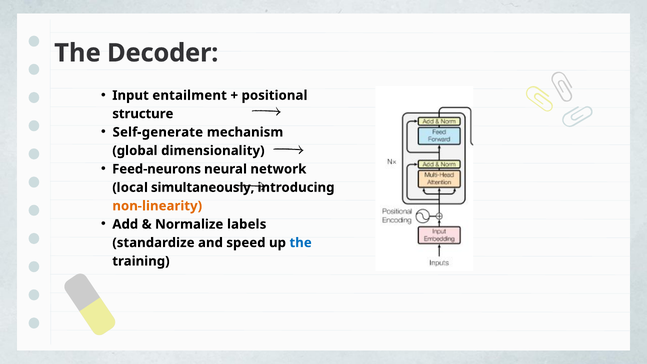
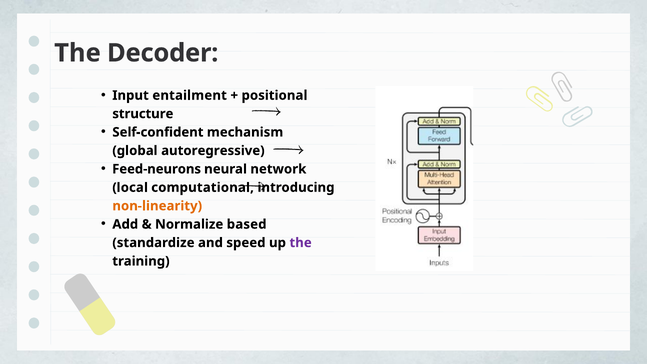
Self-generate: Self-generate -> Self-confident (158, 132)
dimensionality: dimensionality -> autoregressive (213, 151)
simultaneously: simultaneously -> computational (203, 187)
labels: labels -> based (247, 224)
the colour: blue -> purple (301, 243)
